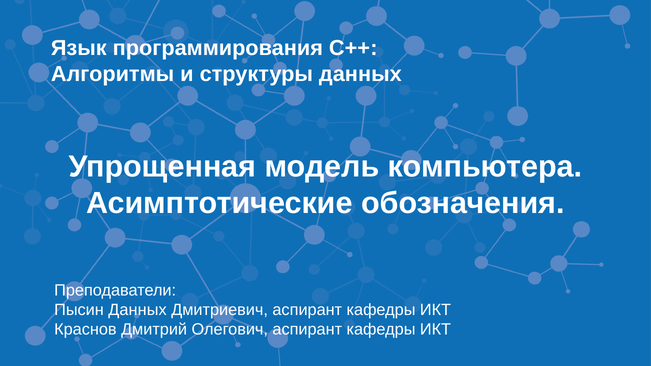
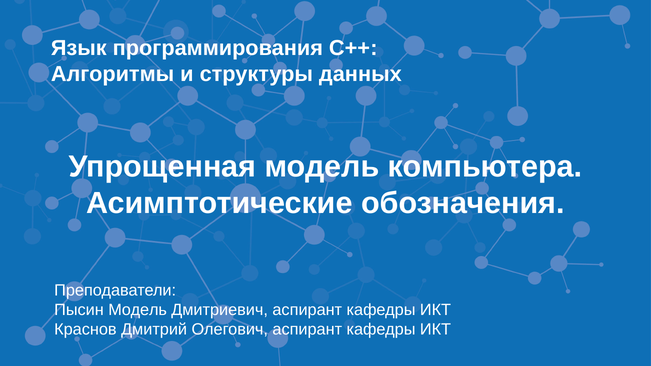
Пысин Данных: Данных -> Модель (138, 310)
